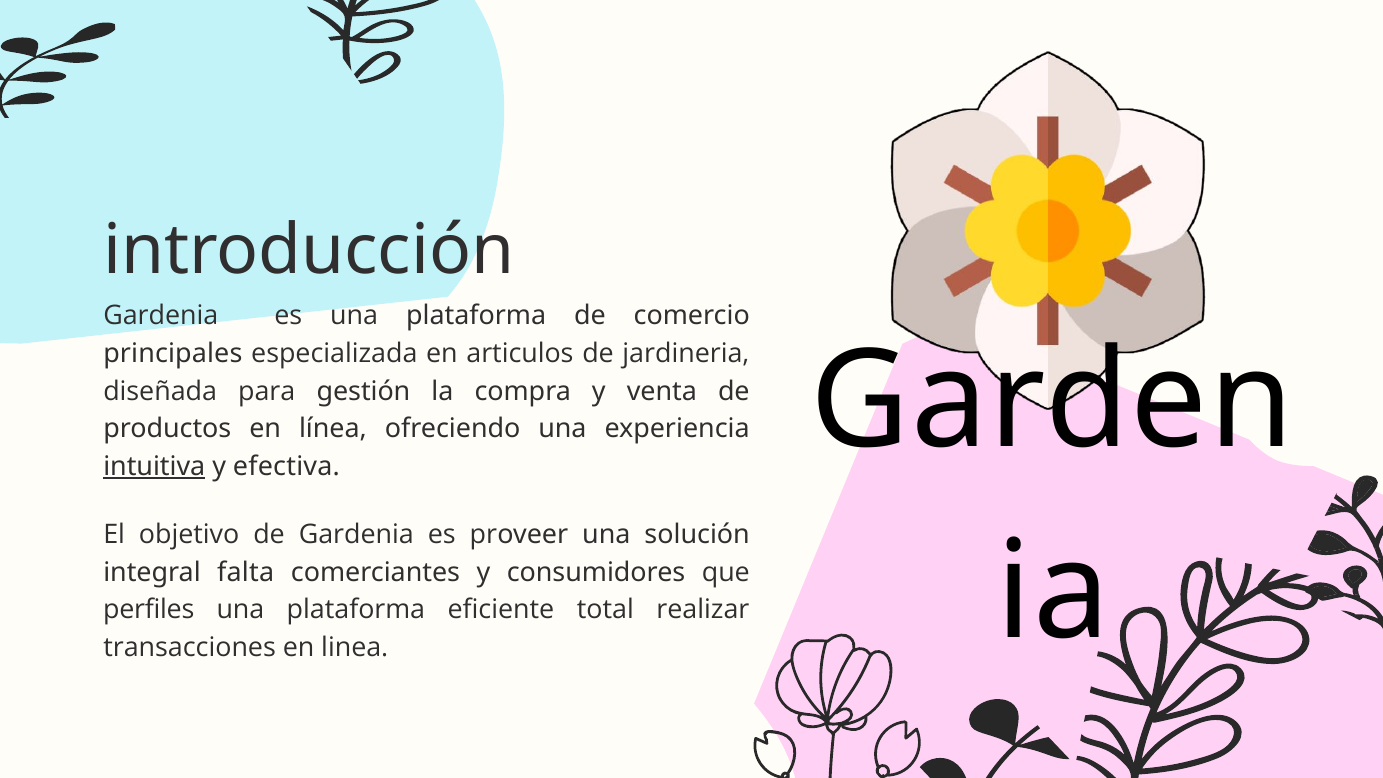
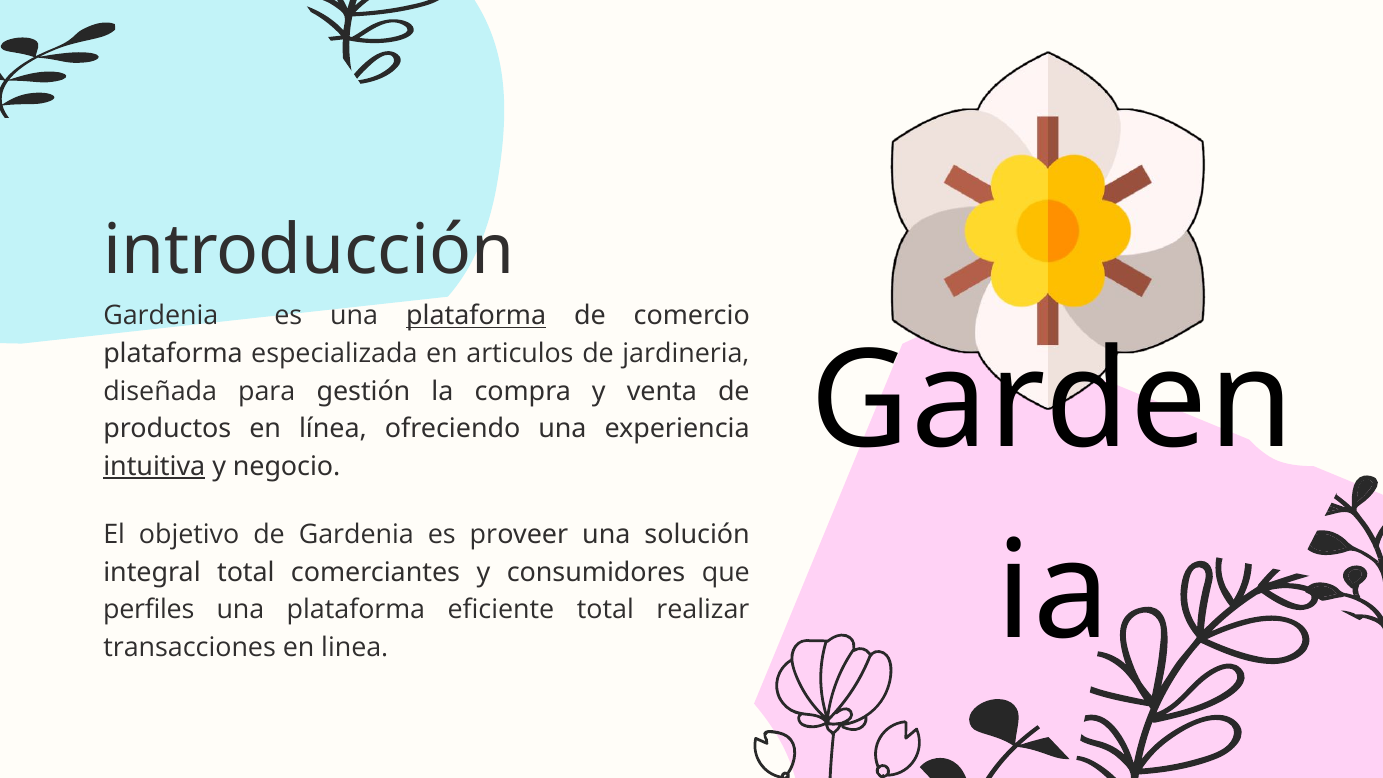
plataforma underline: none -> present (476, 316)
principales: principales -> plataforma (173, 354)
efectiva: efectiva -> negocio (287, 466)
integral falta: falta -> total (246, 572)
